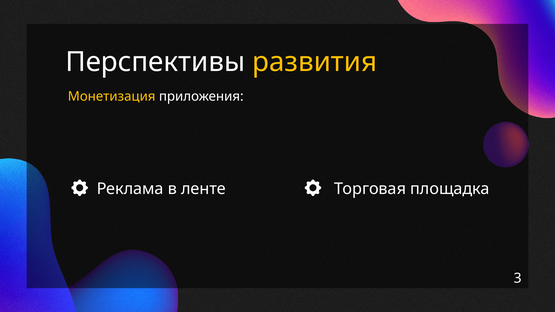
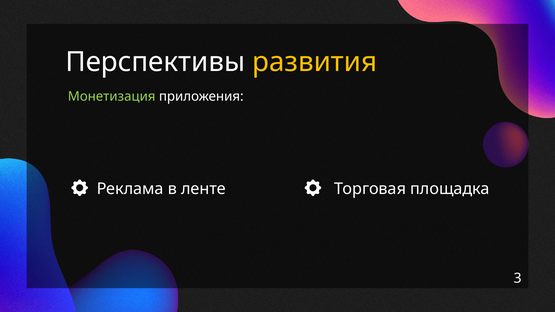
Монетизация colour: yellow -> light green (112, 96)
